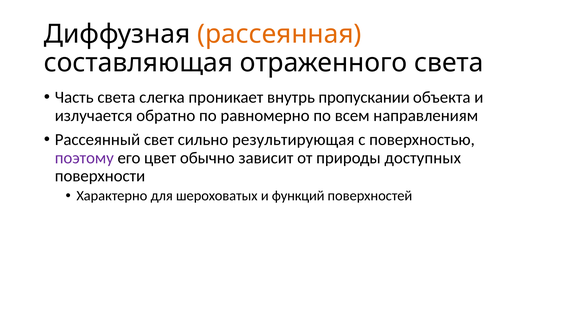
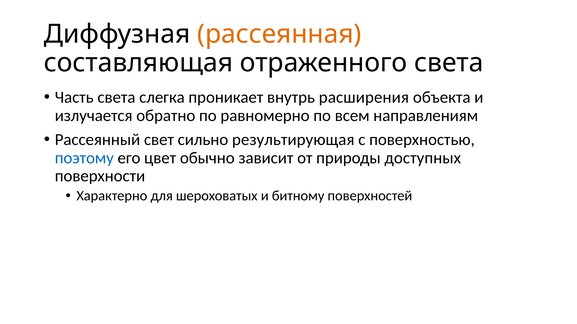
пропускании: пропускании -> расширения (364, 98)
поэтому colour: purple -> blue (84, 158)
функций: функций -> битному (298, 196)
